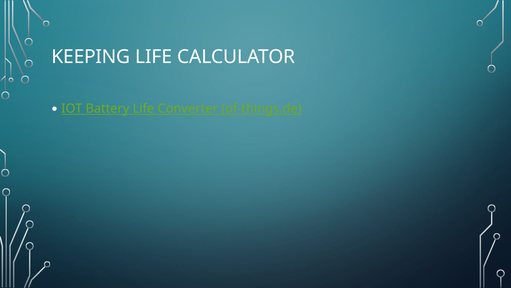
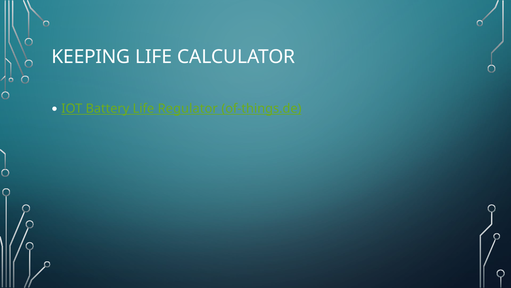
Converter: Converter -> Regulator (188, 108)
